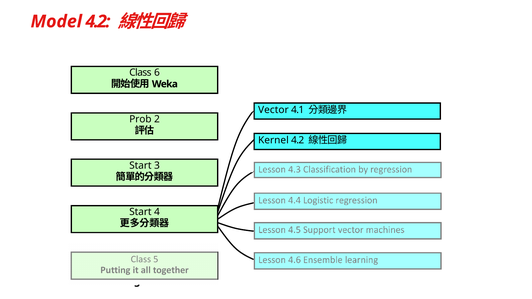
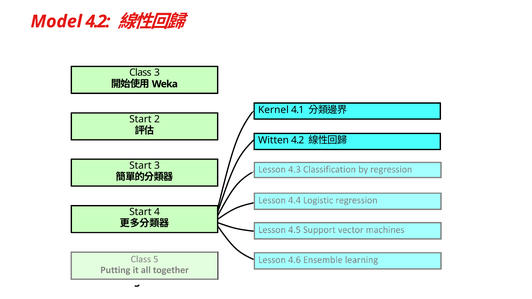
Class 6: 6 -> 3 (157, 73)
Vector: Vector -> Kernel (273, 110)
Prob: Prob -> Start (140, 119)
Kernel: Kernel -> Witten (273, 140)
